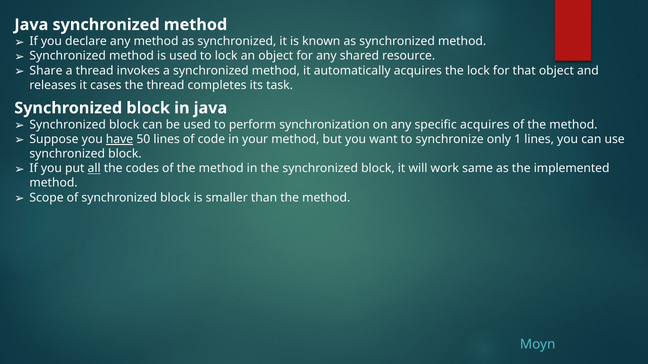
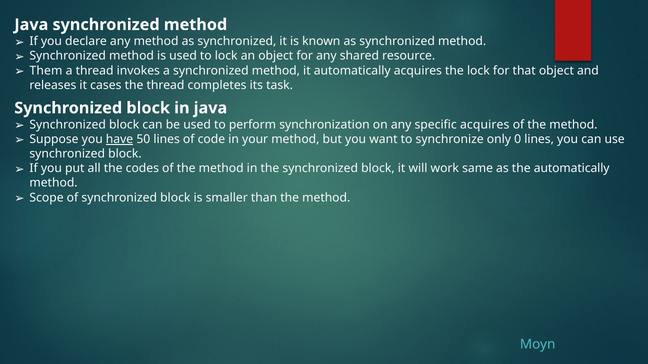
Share: Share -> Them (46, 71)
1: 1 -> 0 (518, 139)
all underline: present -> none (94, 169)
the implemented: implemented -> automatically (572, 169)
